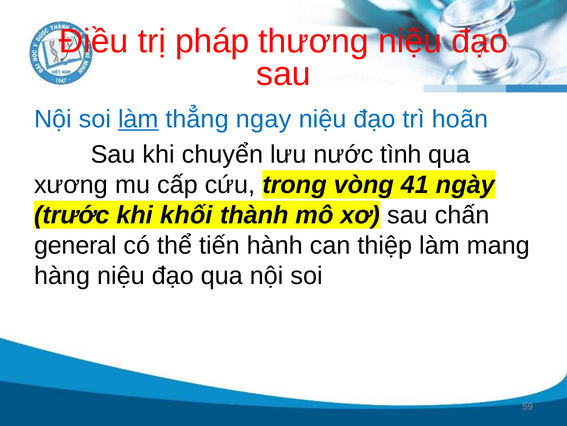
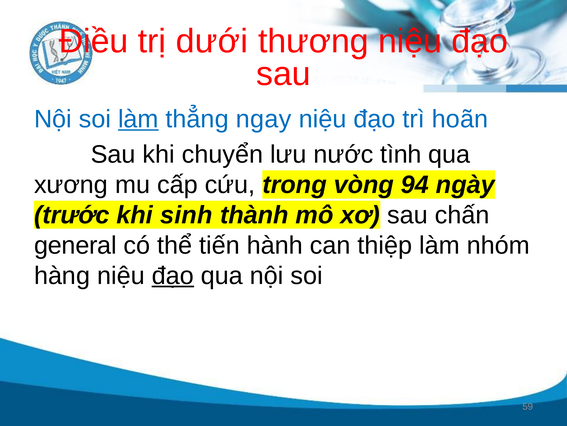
pháp: pháp -> dưới (212, 41)
41: 41 -> 94 (415, 184)
khối: khối -> sinh (186, 215)
mang: mang -> nhóm (498, 245)
đạo underline: none -> present (173, 275)
